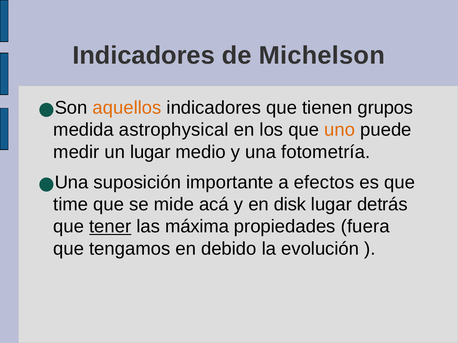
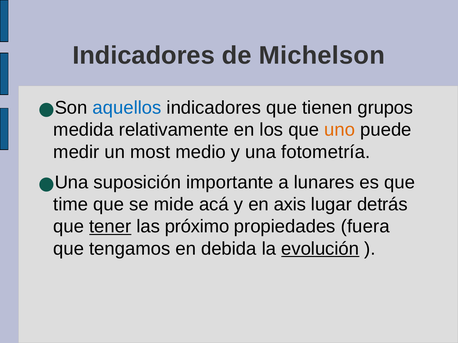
aquellos colour: orange -> blue (127, 108)
astrophysical: astrophysical -> relativamente (174, 130)
un lugar: lugar -> most (150, 152)
efectos: efectos -> lunares (324, 183)
disk: disk -> axis (290, 205)
máxima: máxima -> próximo (197, 227)
debido: debido -> debida (229, 249)
evolución underline: none -> present (320, 249)
